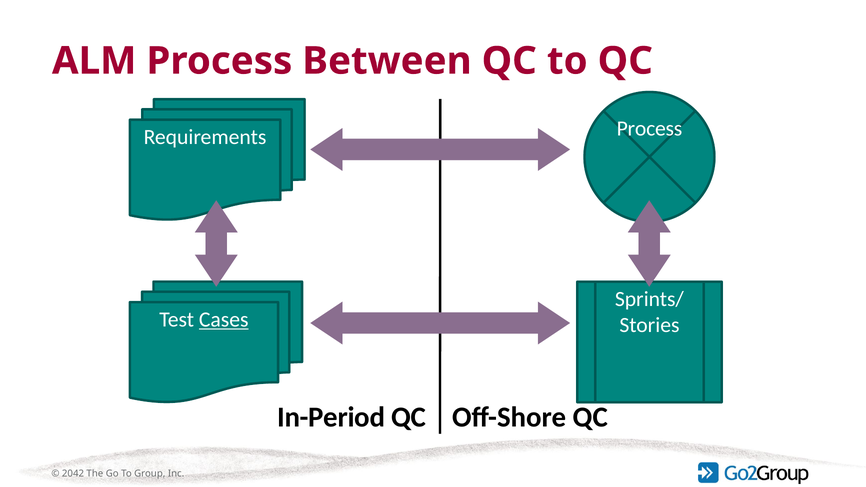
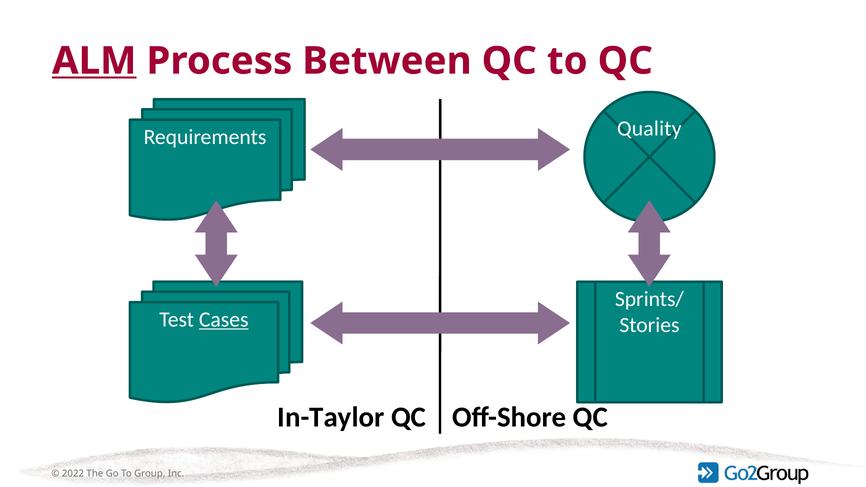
ALM underline: none -> present (94, 61)
Process: Process -> Quality (649, 129)
In-Period: In-Period -> In-Taylor (331, 417)
2042: 2042 -> 2022 (73, 474)
